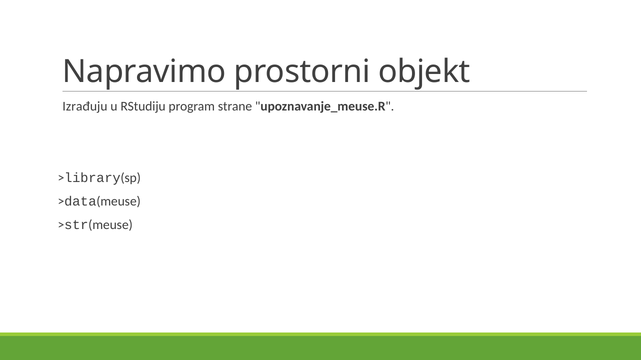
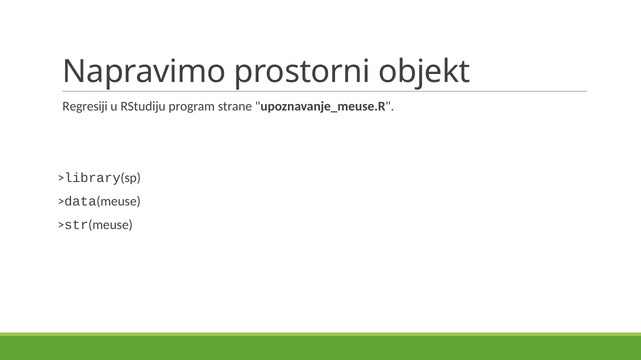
Izrađuju: Izrađuju -> Regresiji (85, 107)
